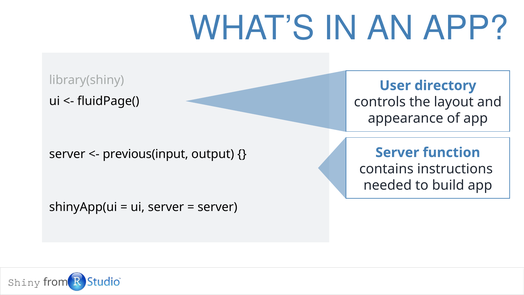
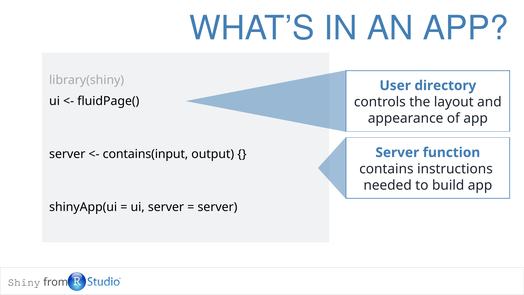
previous(input: previous(input -> contains(input (145, 154)
